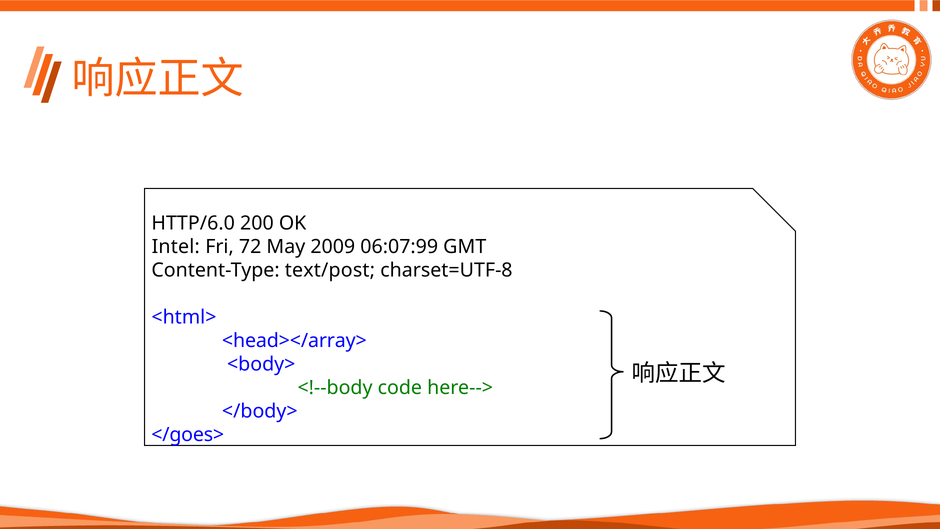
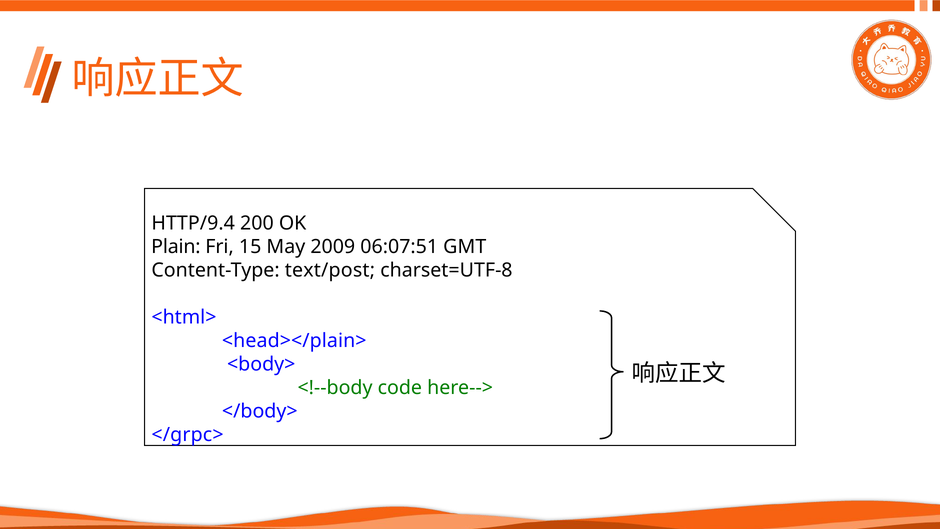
HTTP/6.0: HTTP/6.0 -> HTTP/9.4 (193, 223)
Intel: Intel -> Plain (176, 247)
72: 72 -> 15 (250, 247)
06:07:99: 06:07:99 -> 06:07:51 (399, 247)
<head></array>: <head></array> -> <head></plain> (294, 341)
</goes>: </goes> -> </grpc> (188, 435)
